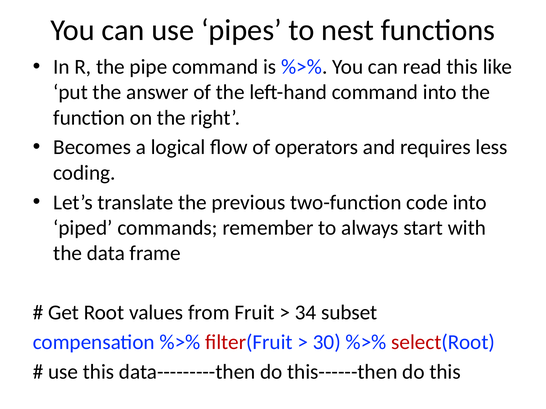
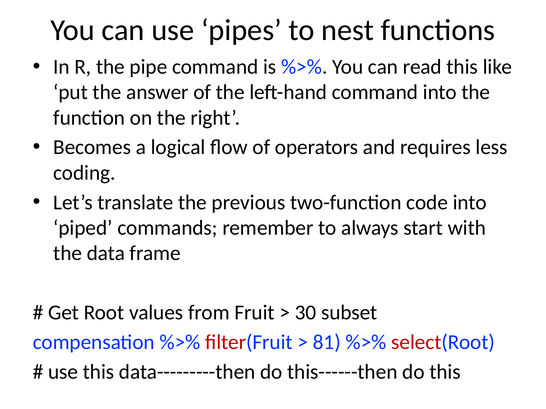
34: 34 -> 30 (306, 313)
30: 30 -> 81 (327, 343)
